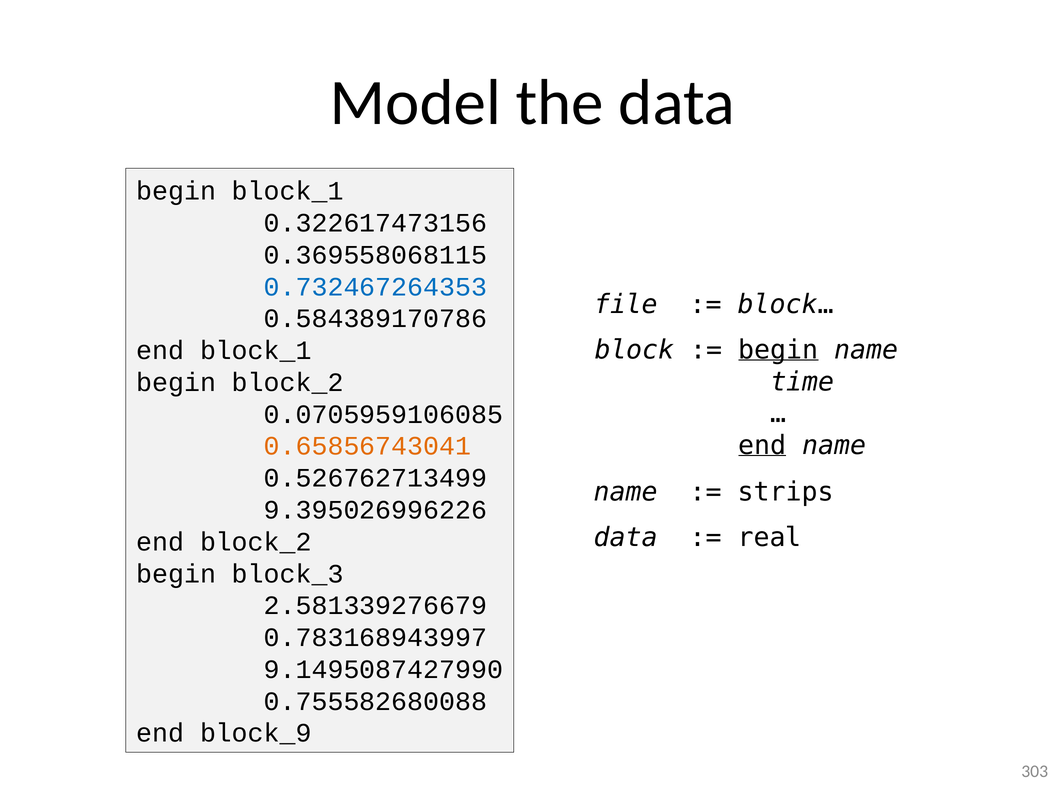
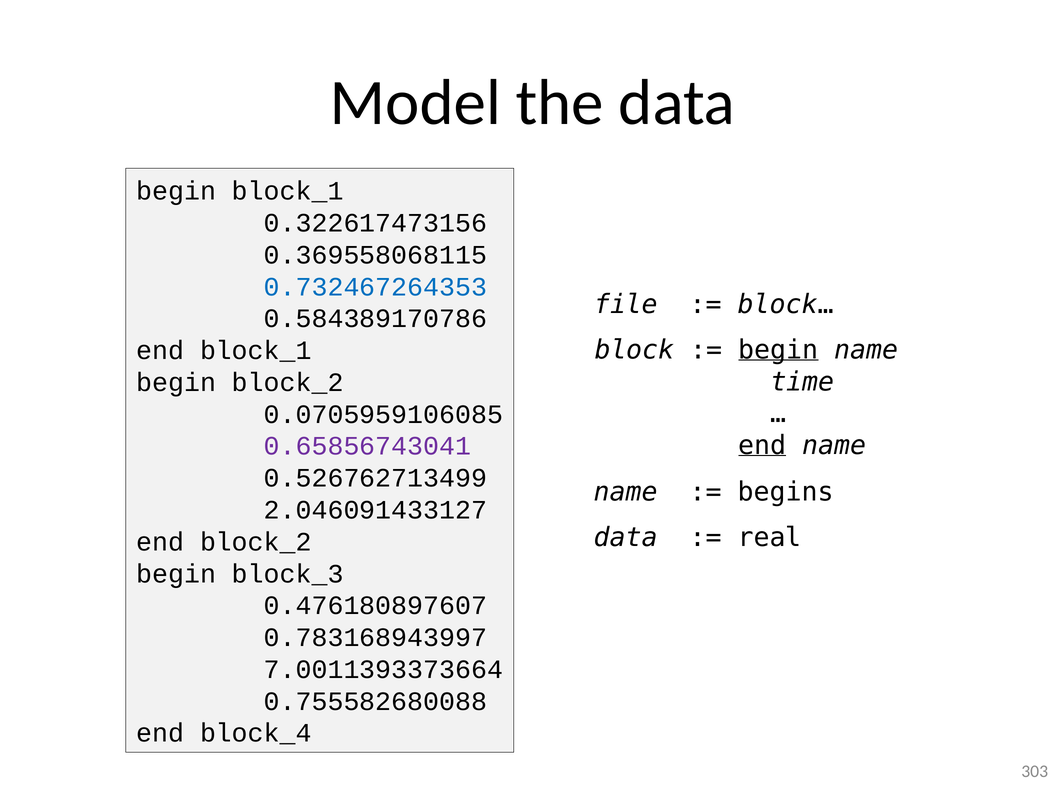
0.65856743041 colour: orange -> purple (367, 446)
strips: strips -> begins (786, 492)
9.395026996226: 9.395026996226 -> 2.046091433127 (375, 510)
2.581339276679: 2.581339276679 -> 0.476180897607 (375, 606)
9.1495087427990: 9.1495087427990 -> 7.0011393373664 (383, 670)
block_9: block_9 -> block_4 (256, 733)
